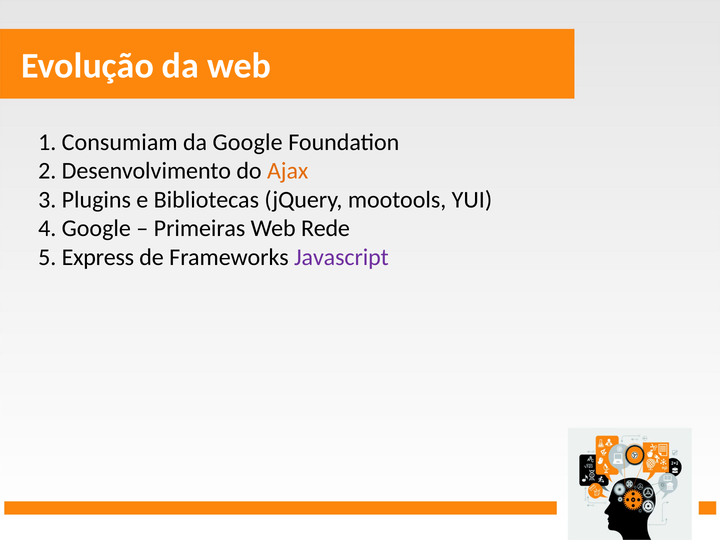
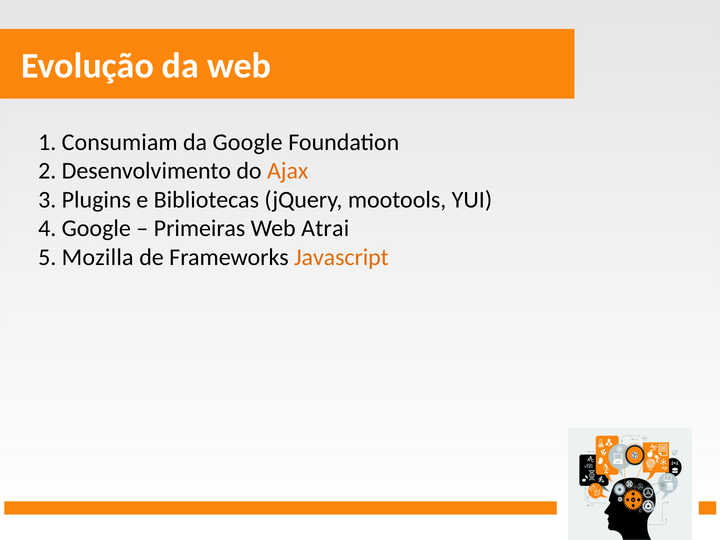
Rede: Rede -> Atrai (325, 229)
Express: Express -> Mozilla (98, 257)
Javascript colour: purple -> orange (341, 257)
